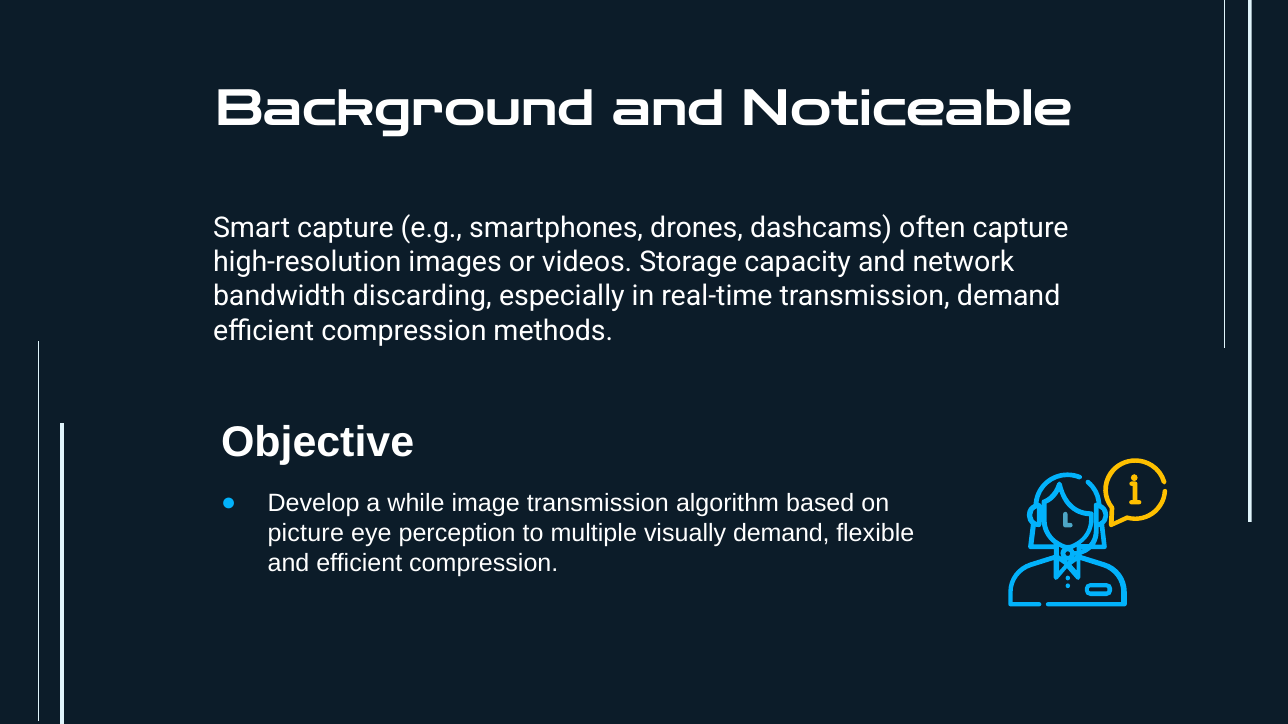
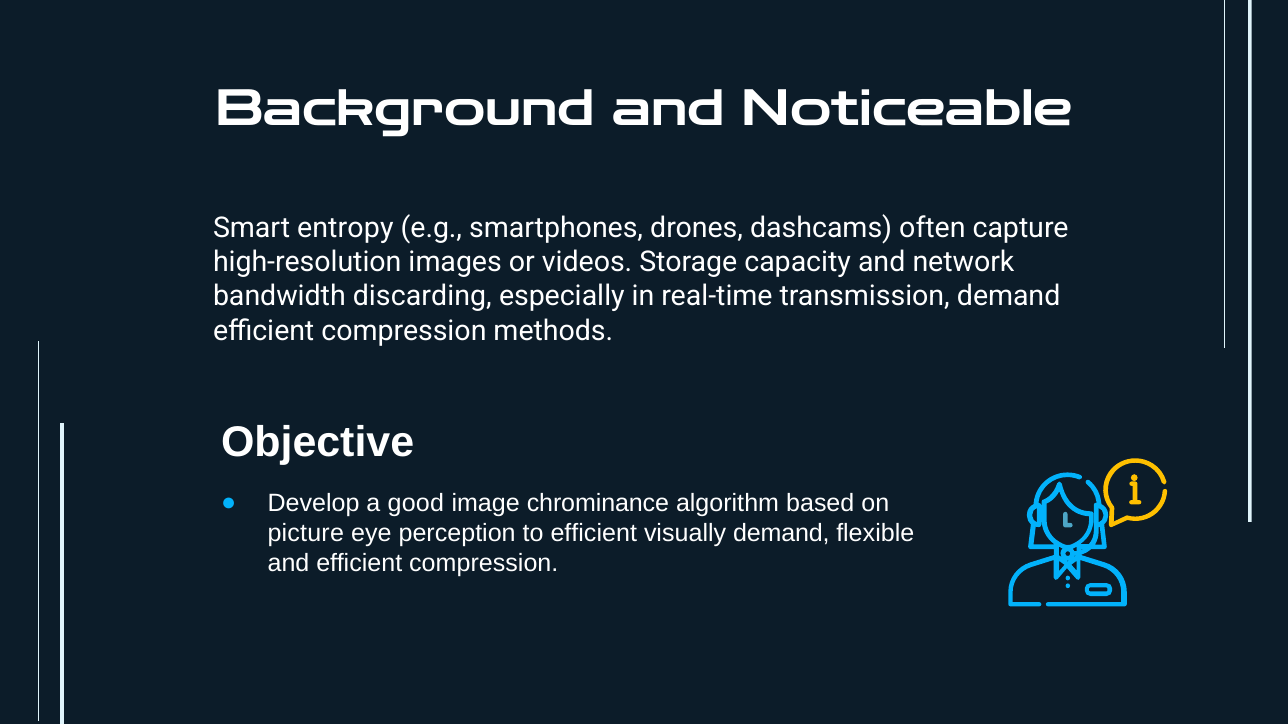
Smart capture: capture -> entropy (345, 228)
while: while -> good (416, 504)
image transmission: transmission -> chrominance (598, 504)
to multiple: multiple -> efficient (594, 534)
